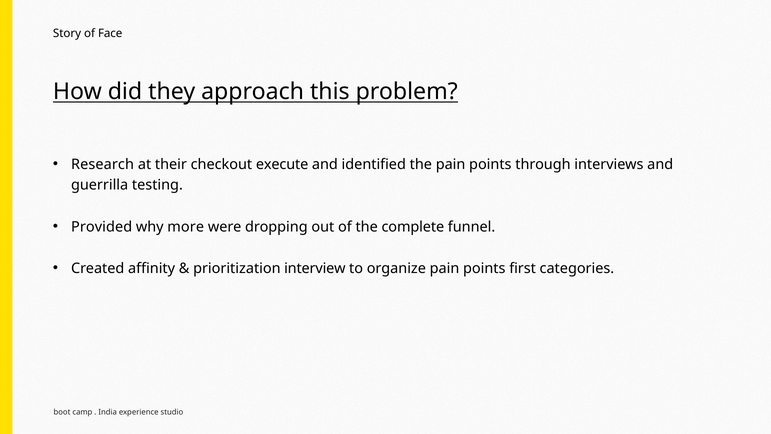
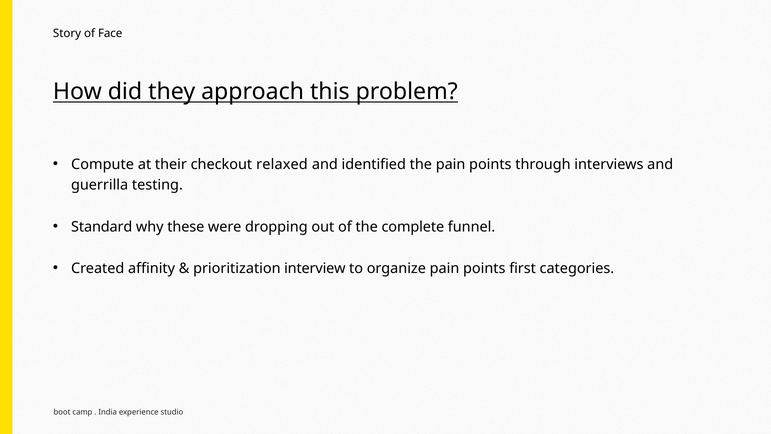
Research: Research -> Compute (103, 164)
execute: execute -> relaxed (282, 164)
Provided: Provided -> Standard (102, 227)
more: more -> these (186, 227)
